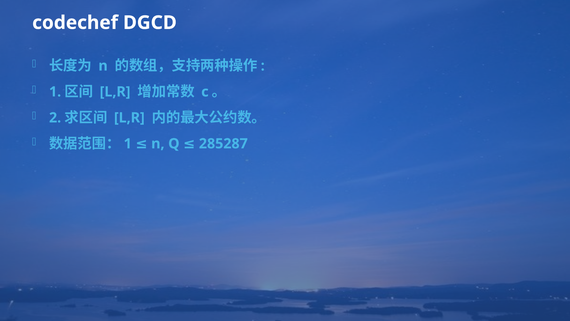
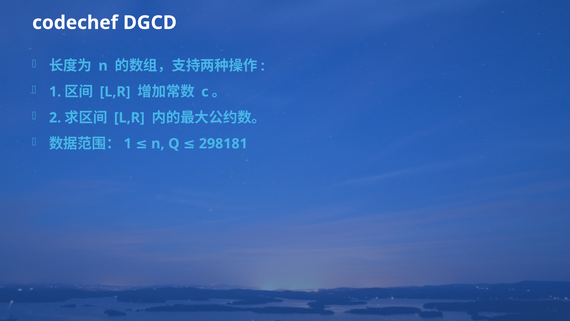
285287: 285287 -> 298181 (223, 144)
